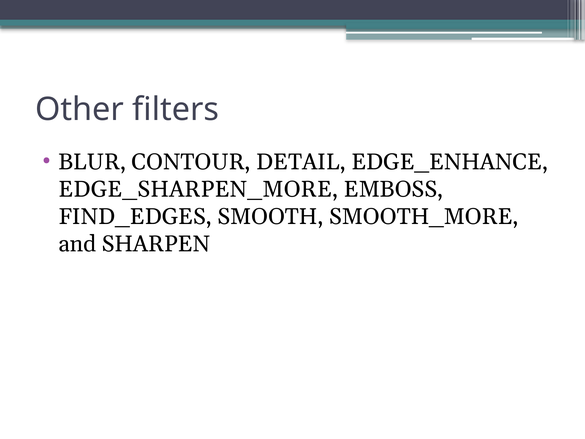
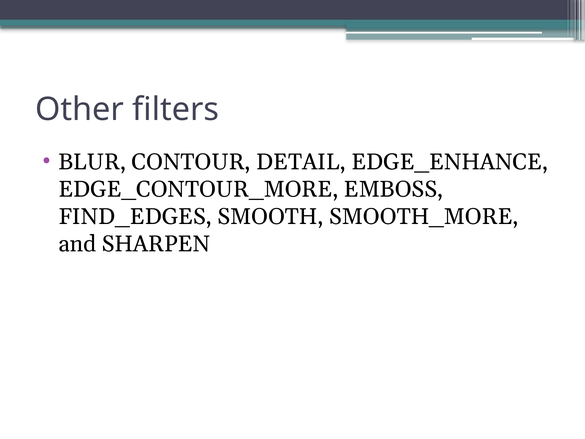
EDGE_SHARPEN_MORE: EDGE_SHARPEN_MORE -> EDGE_CONTOUR_MORE (198, 189)
